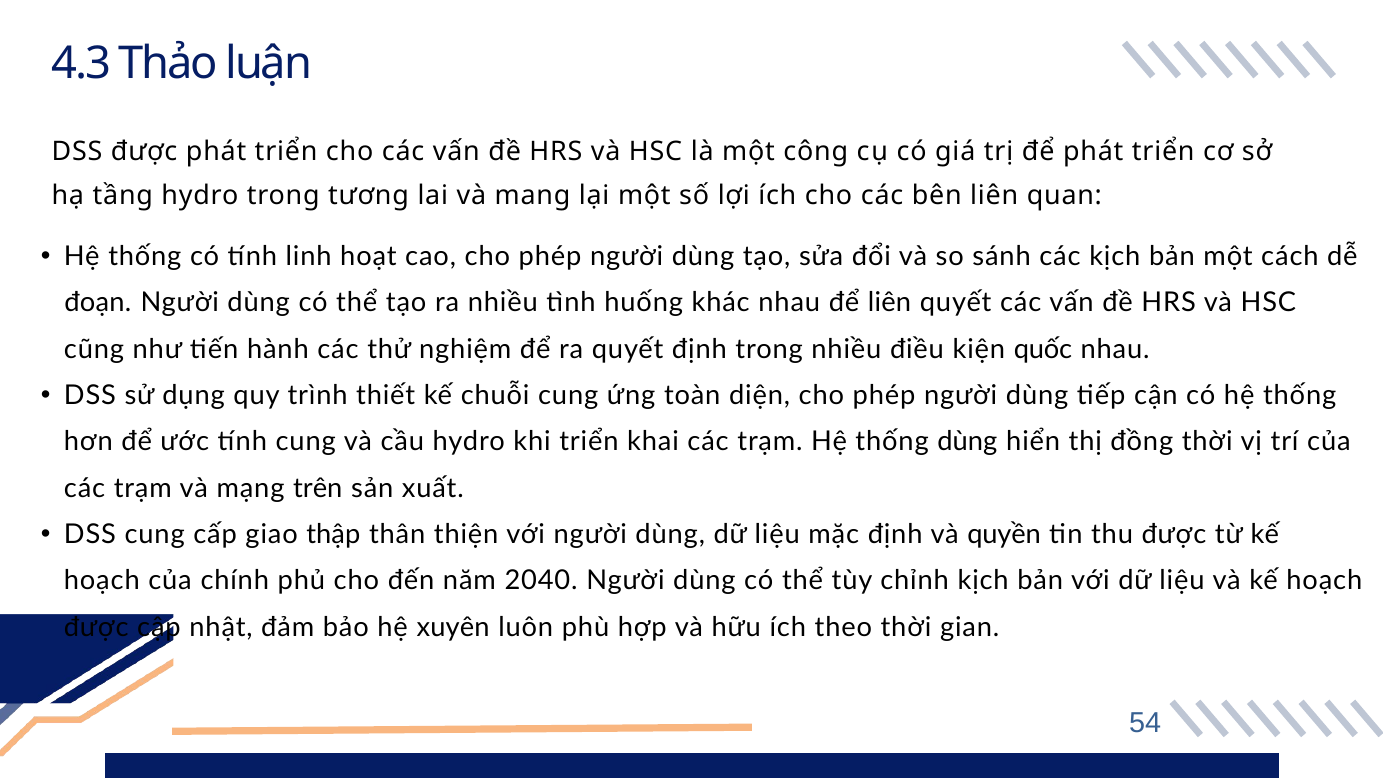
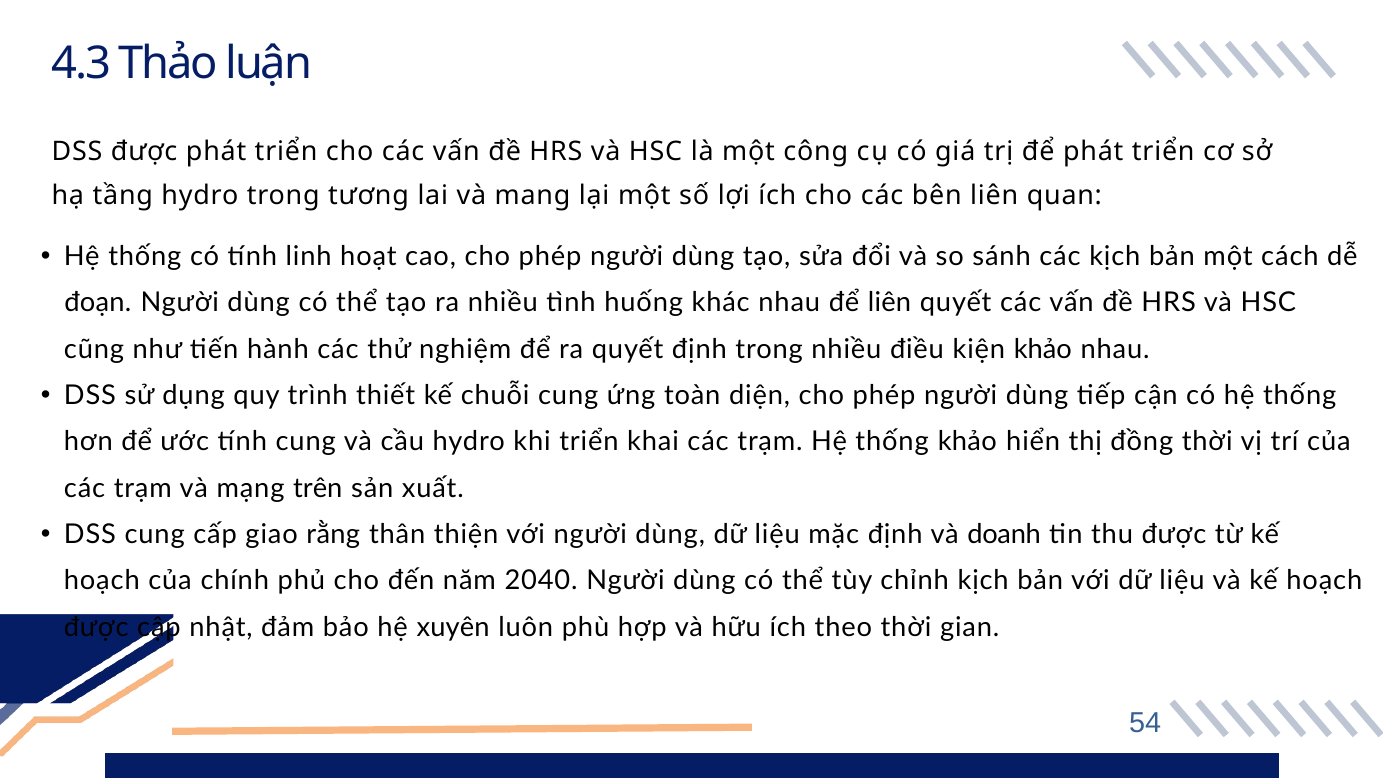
kiện quốc: quốc -> khảo (1043, 349)
thống dùng: dùng -> khảo (967, 442)
thập: thập -> rằng (333, 535)
quyền: quyền -> doanh (1004, 535)
